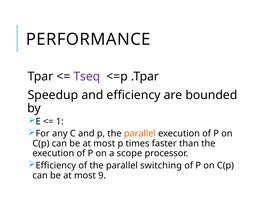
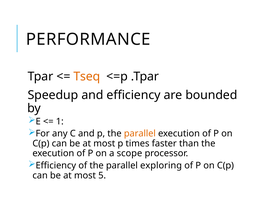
Tseq colour: purple -> orange (87, 77)
switching: switching -> exploring (161, 166)
9: 9 -> 5 (102, 176)
